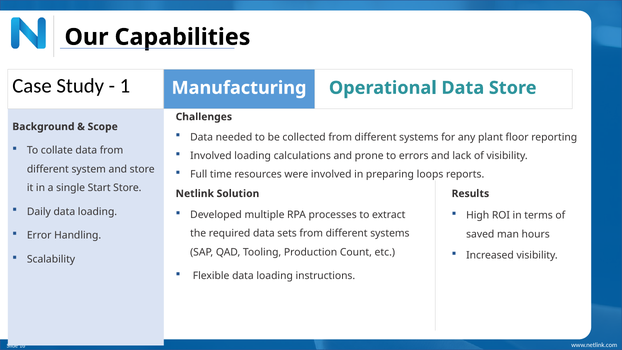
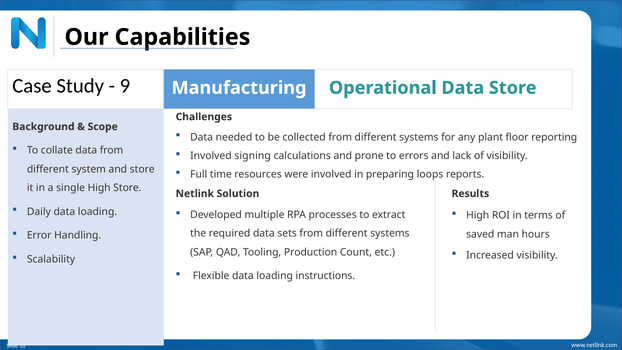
1: 1 -> 9 (125, 86)
Involved loading: loading -> signing (253, 156)
single Start: Start -> High (99, 188)
